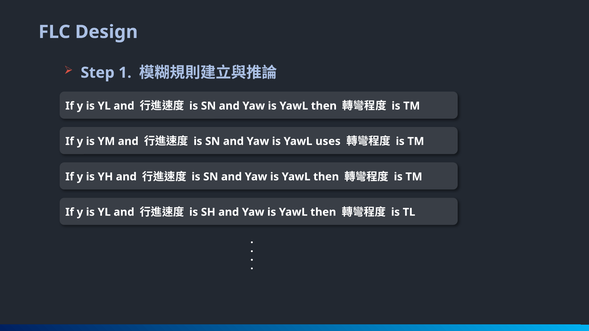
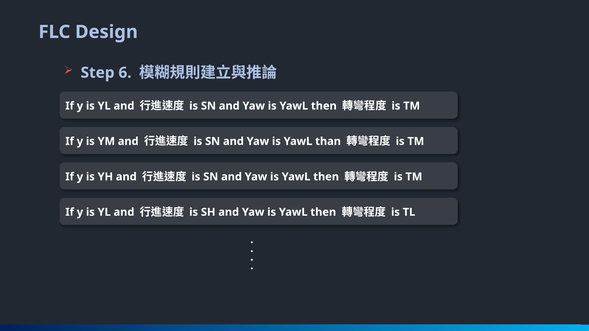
1: 1 -> 6 (125, 73)
uses: uses -> than (328, 141)
